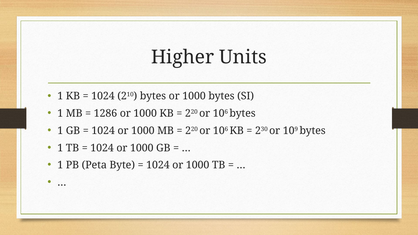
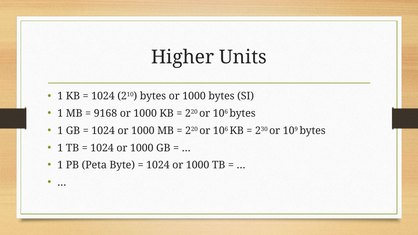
1286: 1286 -> 9168 (105, 113)
